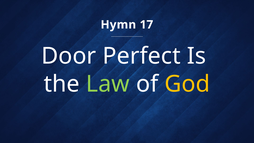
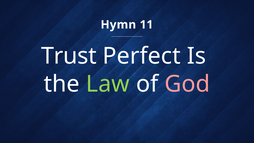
17: 17 -> 11 (146, 25)
Door: Door -> Trust (69, 56)
God colour: yellow -> pink (187, 84)
